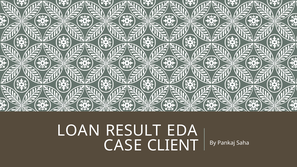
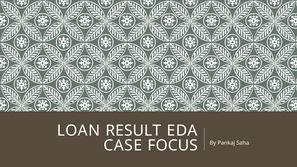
CLIENT: CLIENT -> FOCUS (173, 145)
